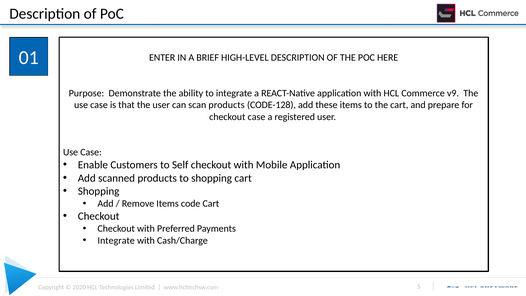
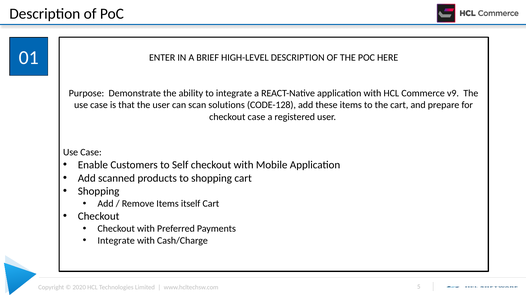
scan products: products -> solutions (227, 105)
code: code -> itself (191, 204)
